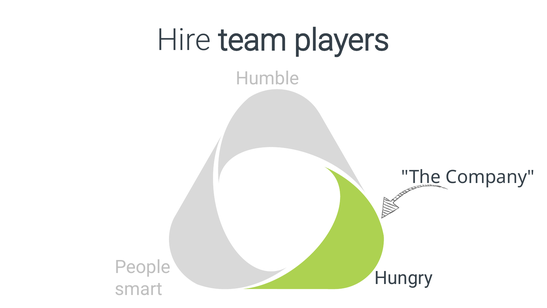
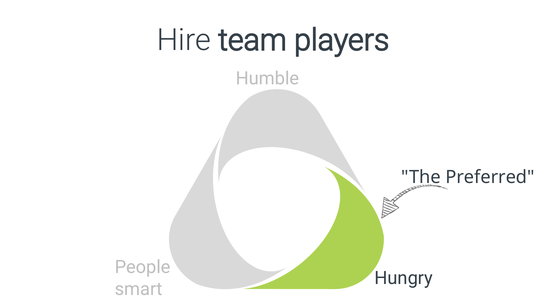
Company: Company -> Preferred (490, 177)
